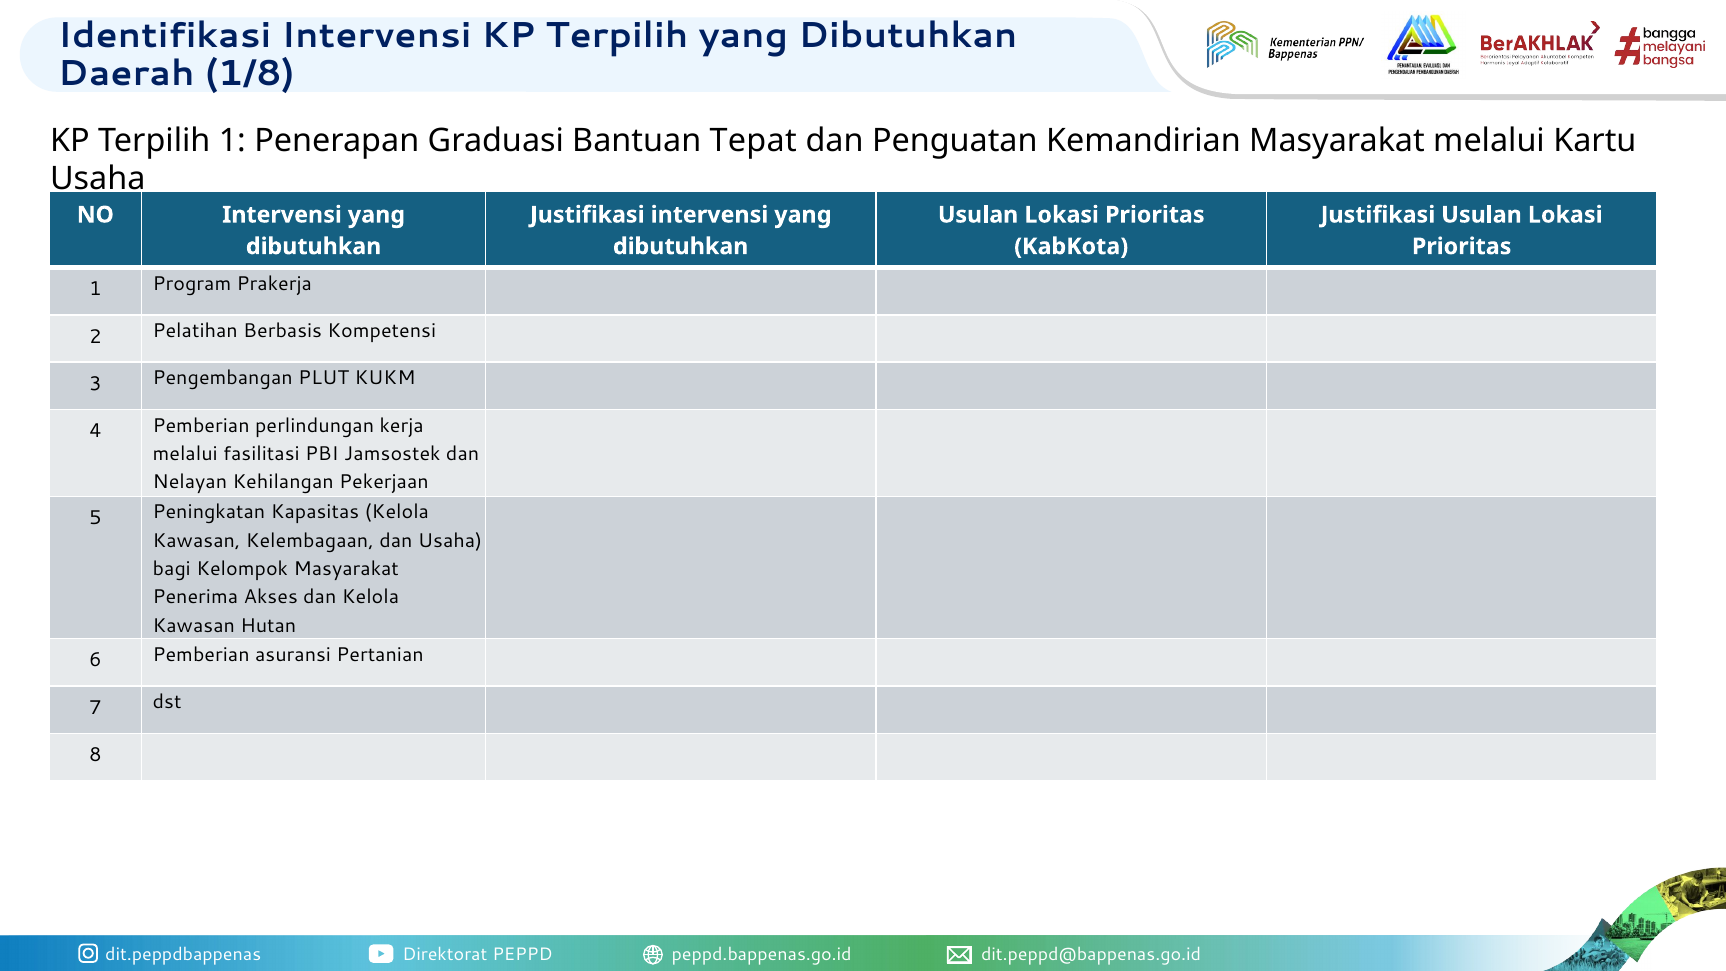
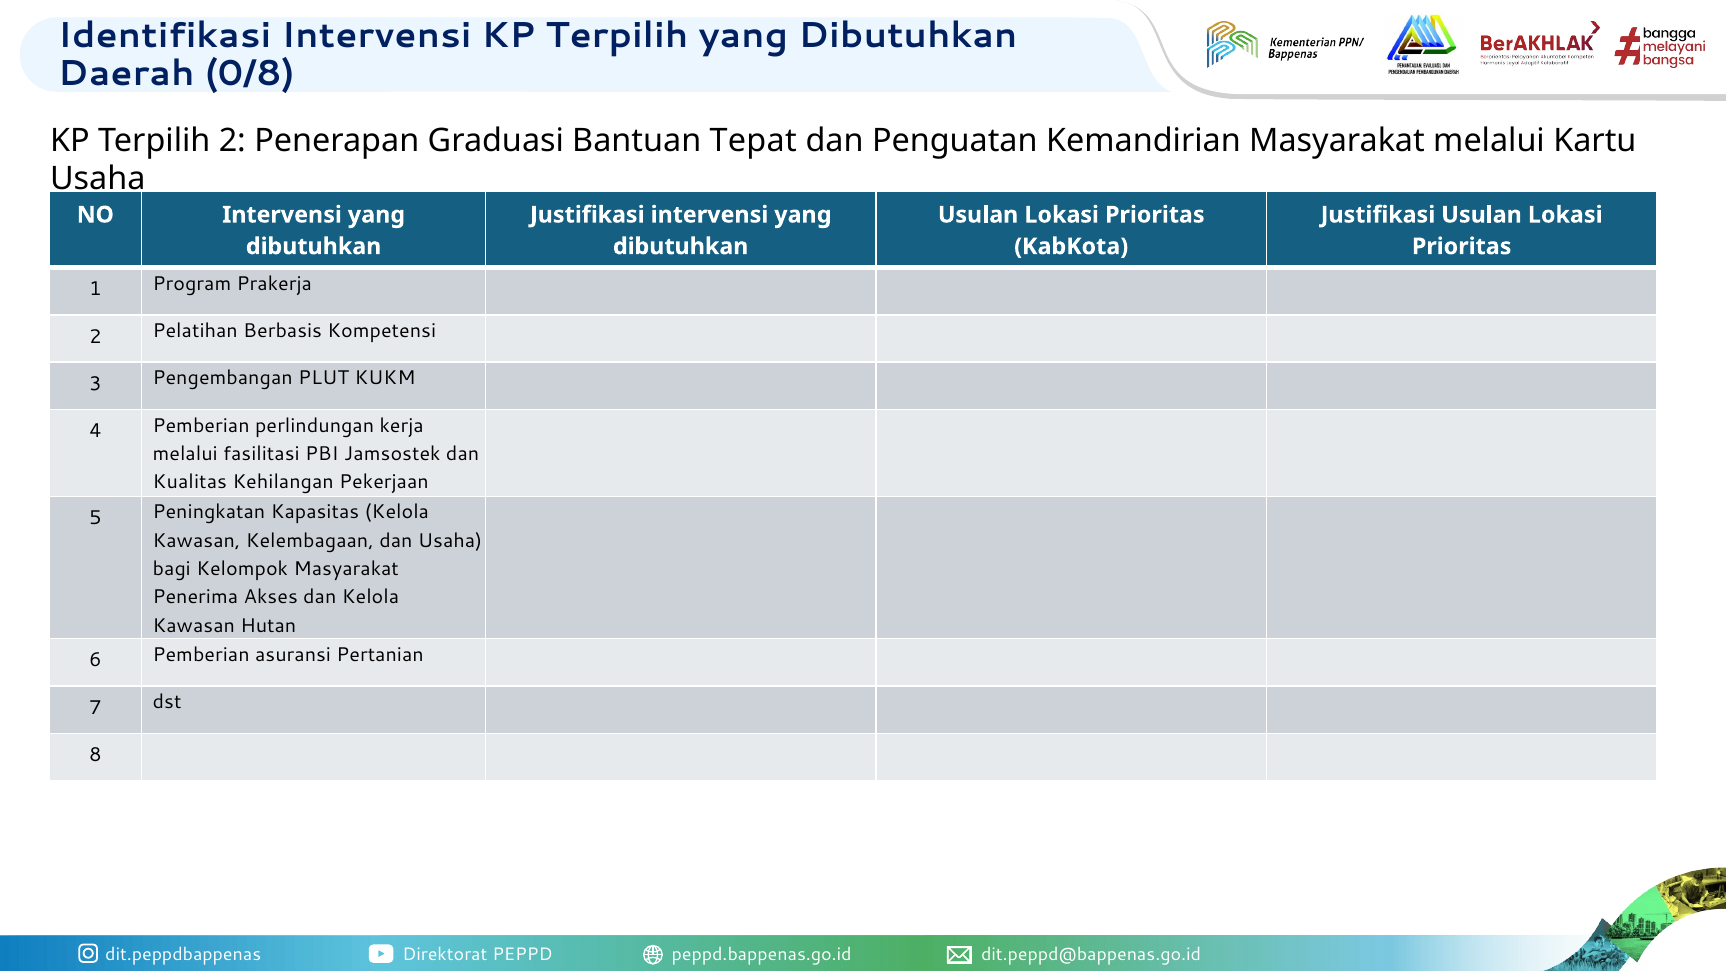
1/8: 1/8 -> 0/8 (250, 74)
Terpilih 1: 1 -> 2 (232, 140)
Nelayan: Nelayan -> Kualitas (190, 482)
